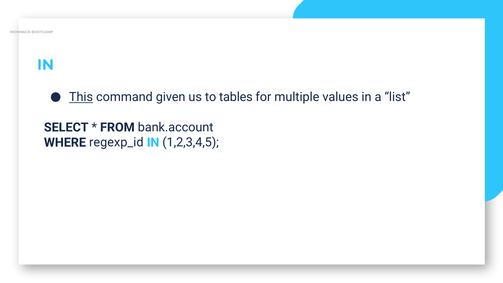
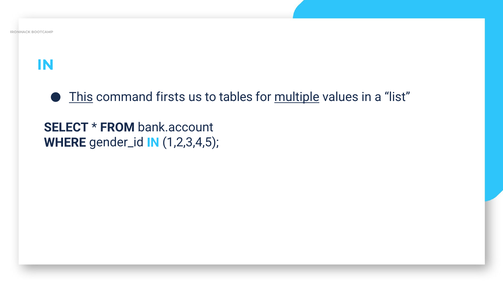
given: given -> firsts (171, 97)
multiple underline: none -> present (297, 97)
regexp_id: regexp_id -> gender_id (116, 142)
